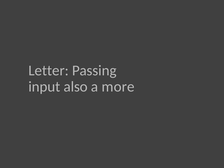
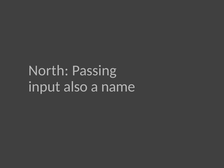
Letter: Letter -> North (48, 70)
more: more -> name (118, 87)
